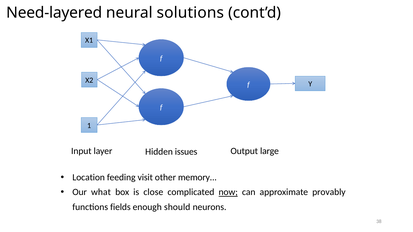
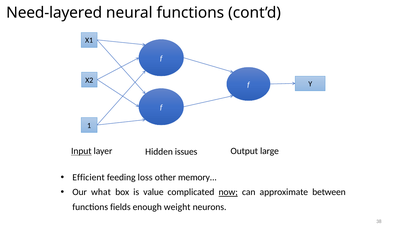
neural solutions: solutions -> functions (190, 13)
Input underline: none -> present (81, 151)
Location: Location -> Efficient (89, 178)
visit: visit -> loss (145, 178)
close: close -> value (153, 192)
provably: provably -> between (329, 192)
should: should -> weight (177, 207)
